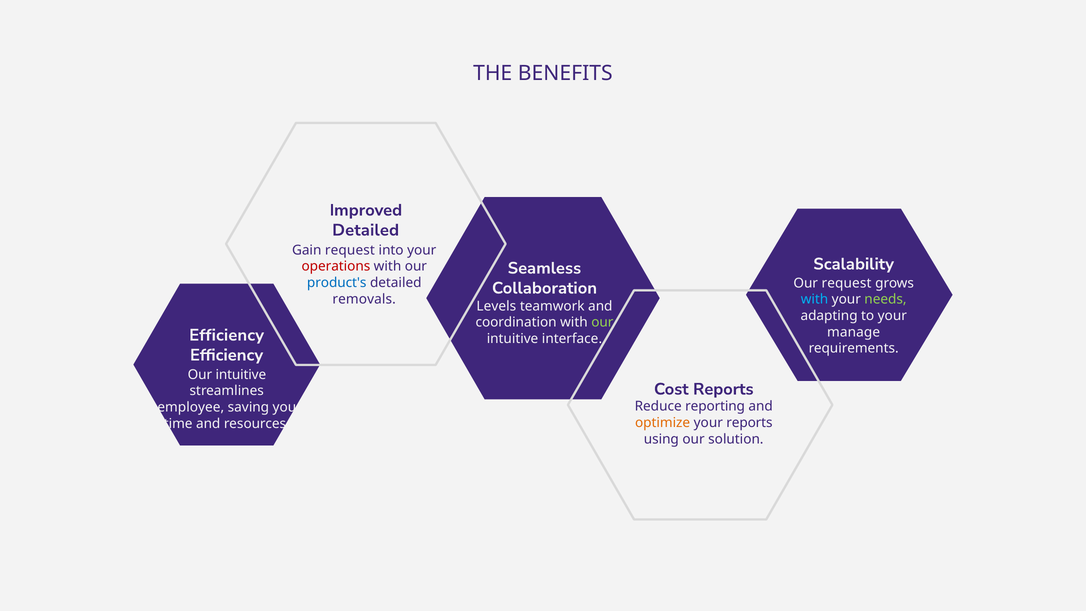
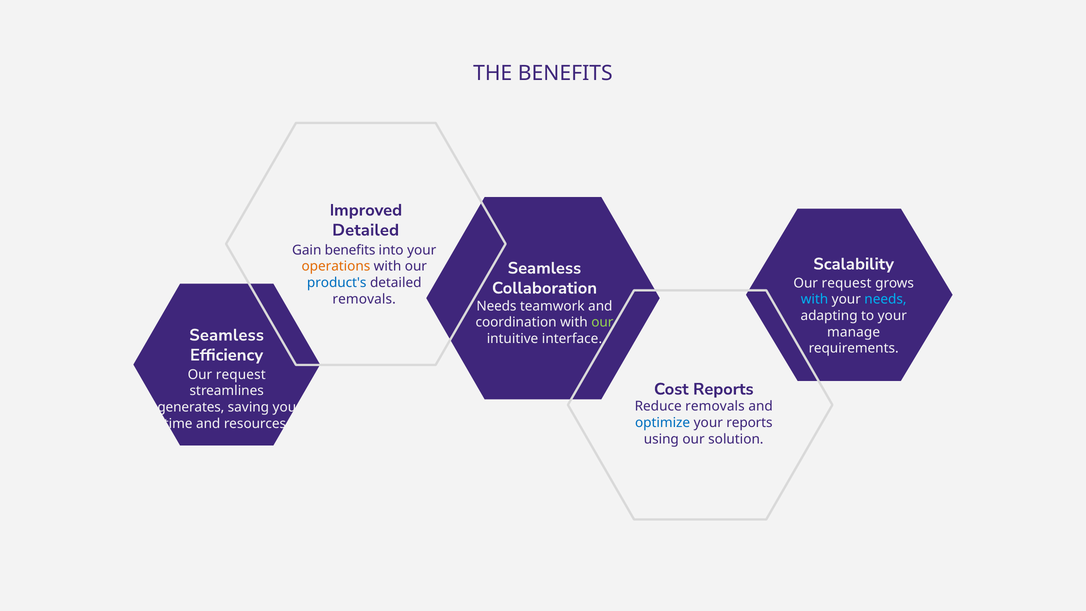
Gain request: request -> benefits (350, 250)
operations colour: red -> orange (336, 266)
needs colour: light green -> light blue (885, 299)
Levels: Levels -> Needs (496, 306)
Efficiency: Efficiency -> Seamless (227, 335)
intuitive: intuitive -> request (241, 375)
Reduce reporting: reporting -> removals (715, 406)
employee: employee -> generates (191, 407)
optimize colour: orange -> blue (663, 423)
